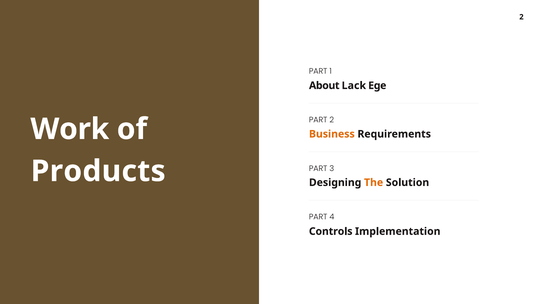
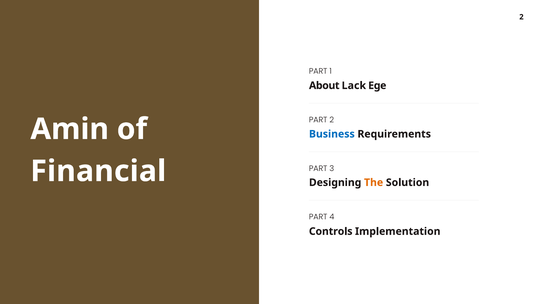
Work: Work -> Amin (70, 129)
Business colour: orange -> blue (332, 134)
Products: Products -> Financial (98, 171)
